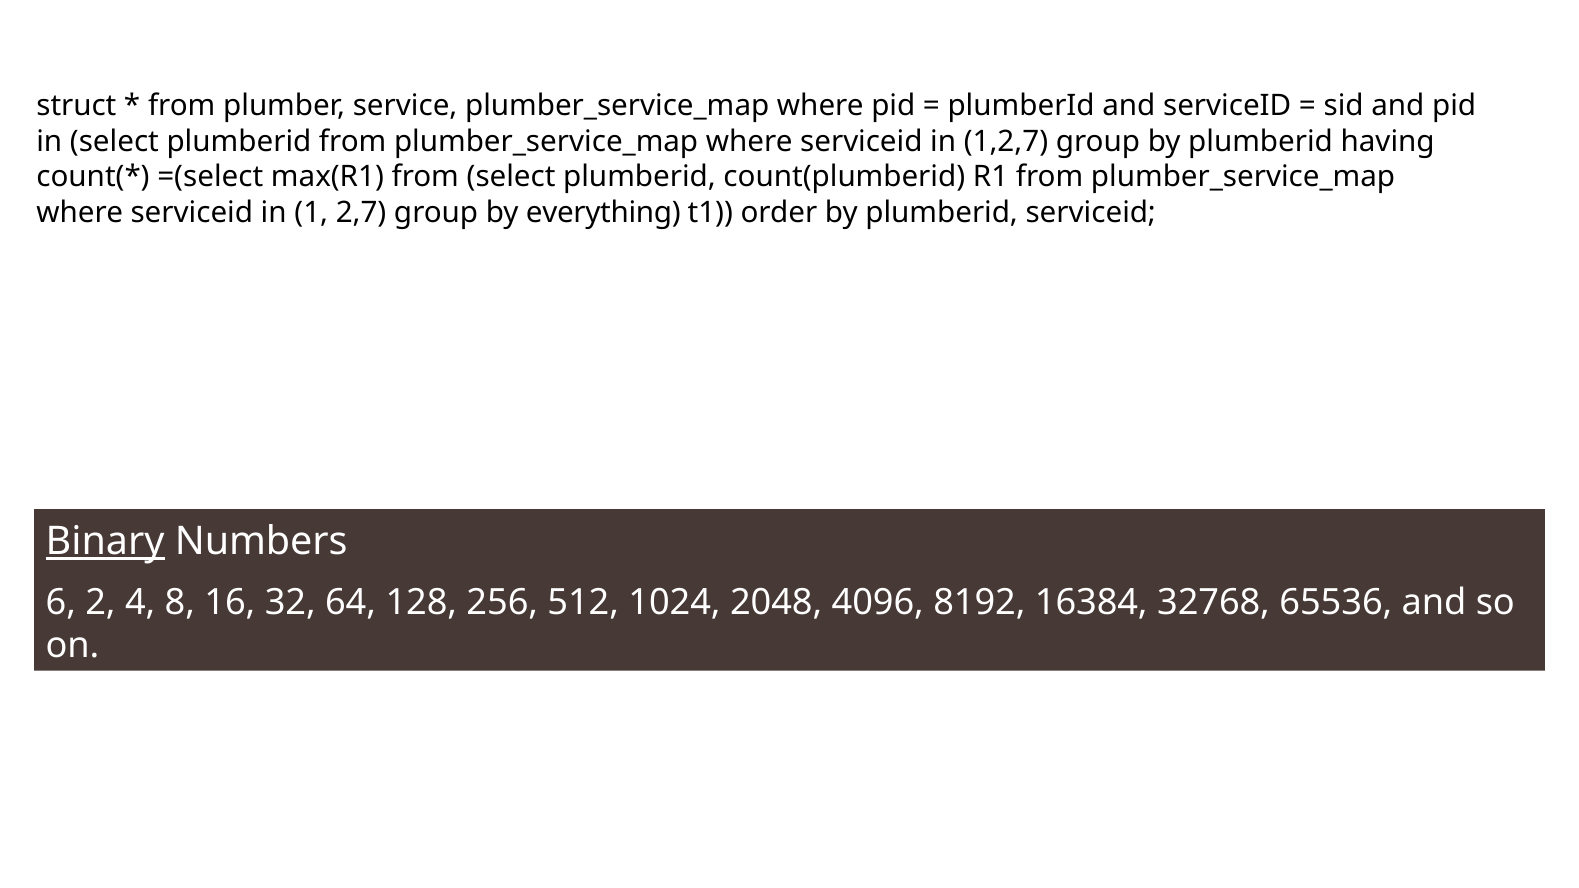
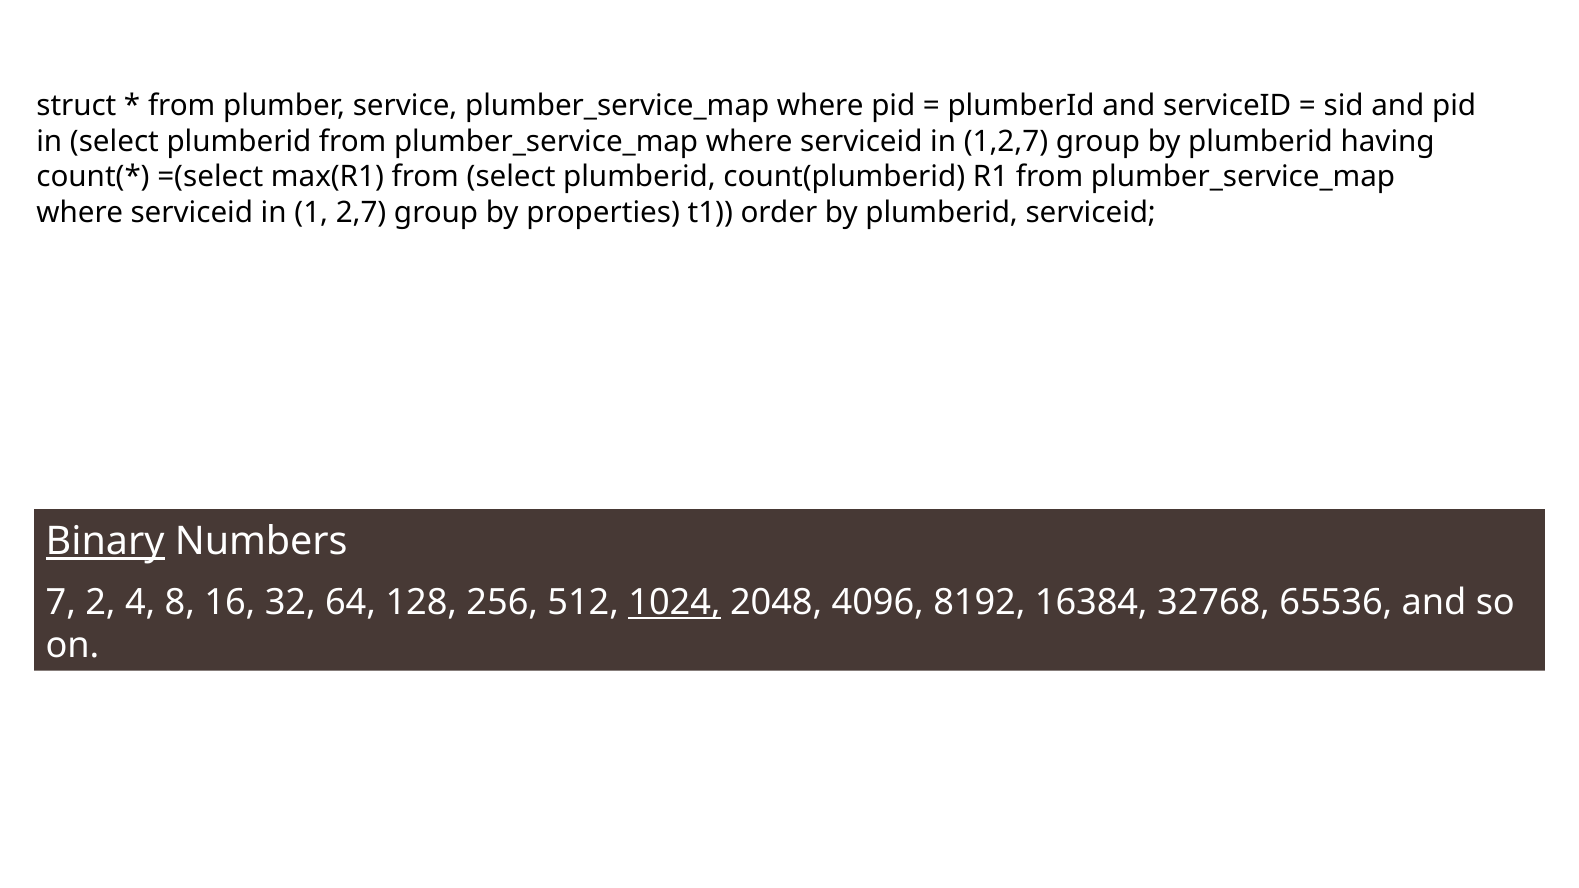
everything: everything -> properties (603, 213)
6: 6 -> 7 (61, 603)
1024 underline: none -> present (675, 603)
